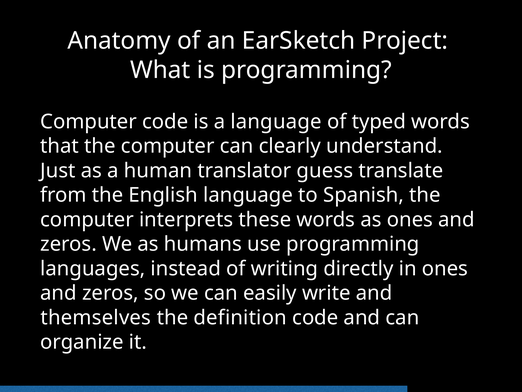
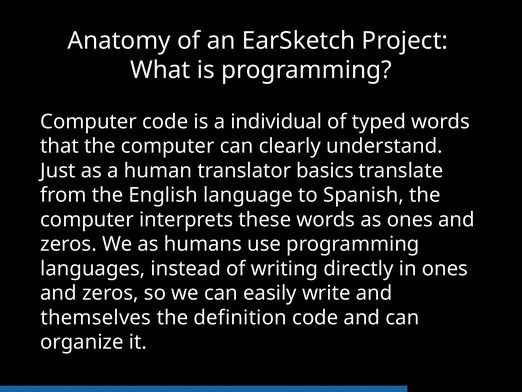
a language: language -> individual (276, 122)
guess: guess -> basics (325, 170)
